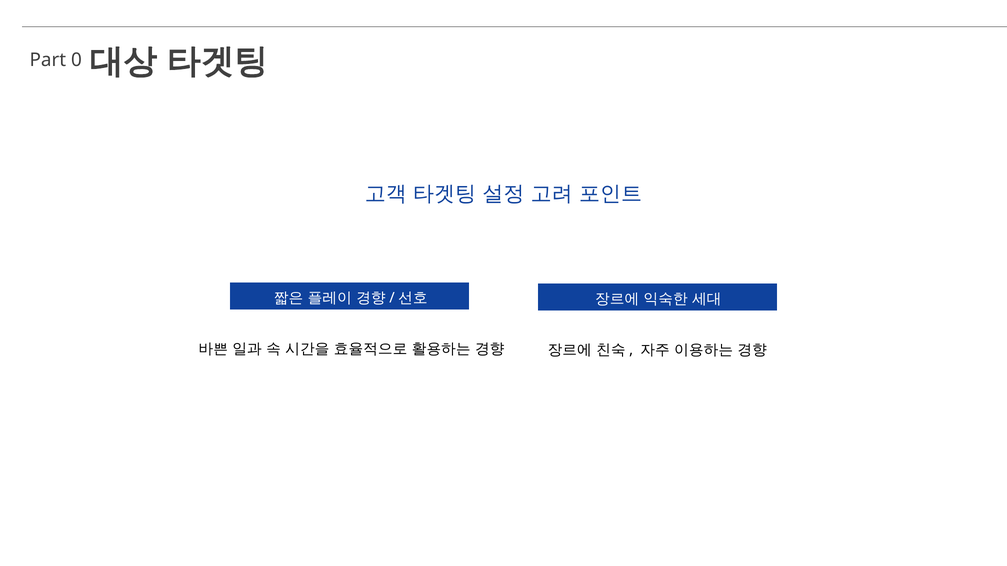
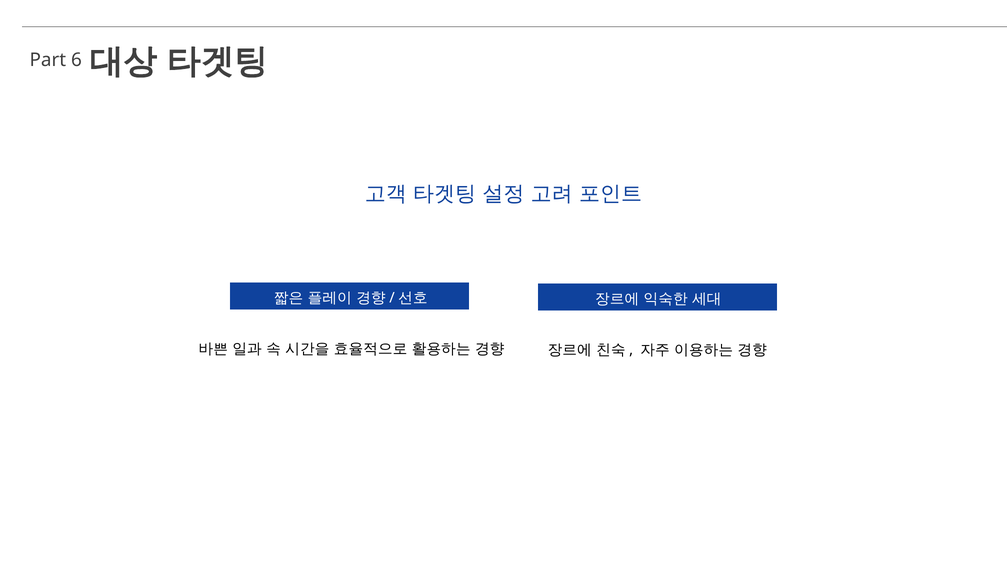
0: 0 -> 6 (76, 60)
